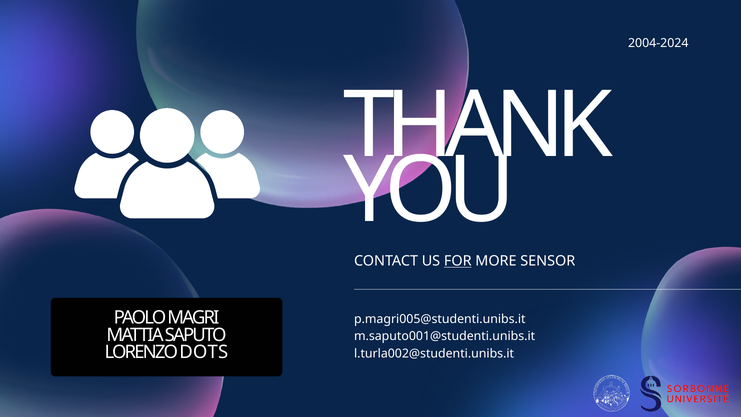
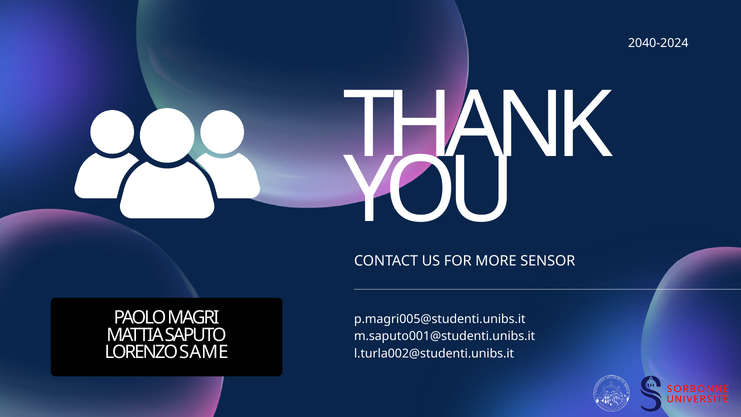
2004-2024: 2004-2024 -> 2040-2024 (658, 43)
FOR underline: present -> none (458, 261)
DOTS: DOTS -> SAME (204, 352)
